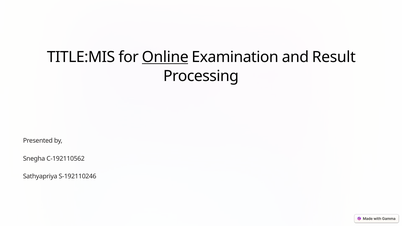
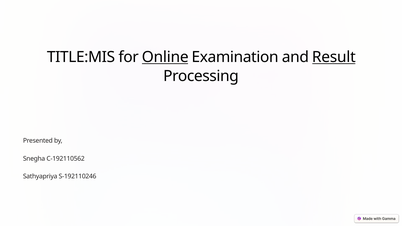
Result underline: none -> present (334, 57)
